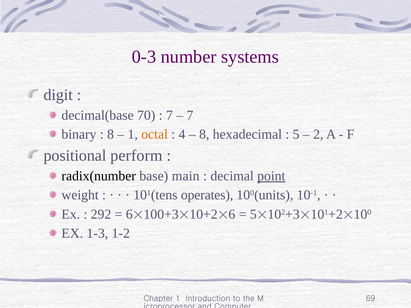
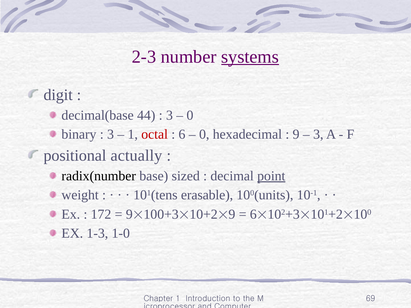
0-3: 0-3 -> 2-3 (144, 57)
systems underline: none -> present (250, 57)
70: 70 -> 44 (146, 115)
7: 7 -> 3 (169, 115)
7: 7 -> 0 (190, 115)
8: 8 -> 3 (111, 135)
octal colour: orange -> red (155, 135)
4: 4 -> 6 (182, 135)
8: 8 -> 0 (204, 135)
5: 5 -> 9 (296, 135)
2: 2 -> 3 (318, 135)
perform: perform -> actually (136, 156)
main: main -> sized (186, 176)
operates: operates -> erasable (207, 195)
292: 292 -> 172 (101, 214)
6: 6 -> 9 (129, 214)
6: 6 -> 9 (232, 214)
5: 5 -> 6 (253, 214)
1-2: 1-2 -> 1-0 (121, 234)
